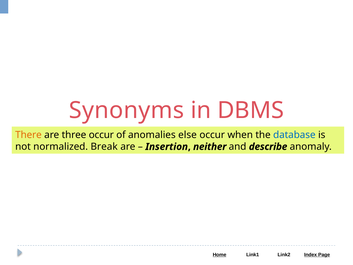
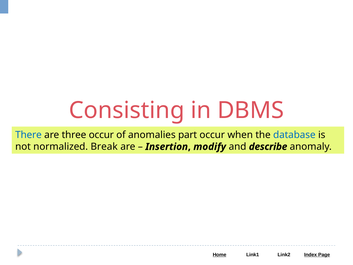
Synonyms: Synonyms -> Consisting (127, 110)
There colour: orange -> blue (28, 135)
else: else -> part (188, 135)
neither: neither -> modify (210, 147)
